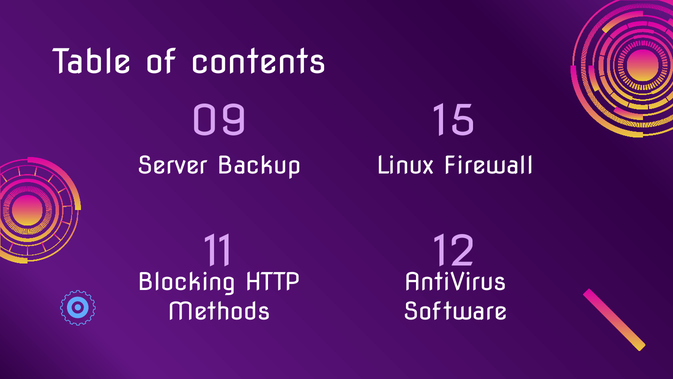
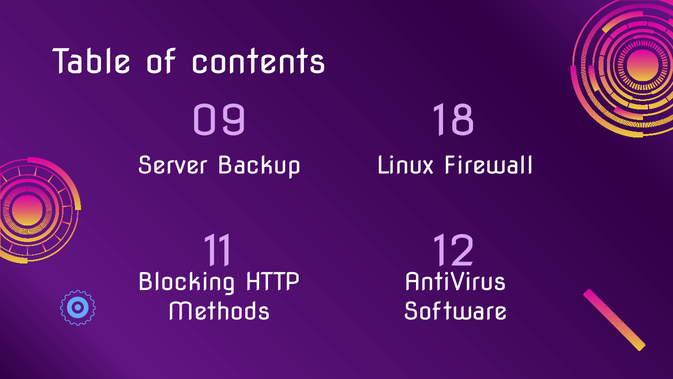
15: 15 -> 18 (455, 121)
